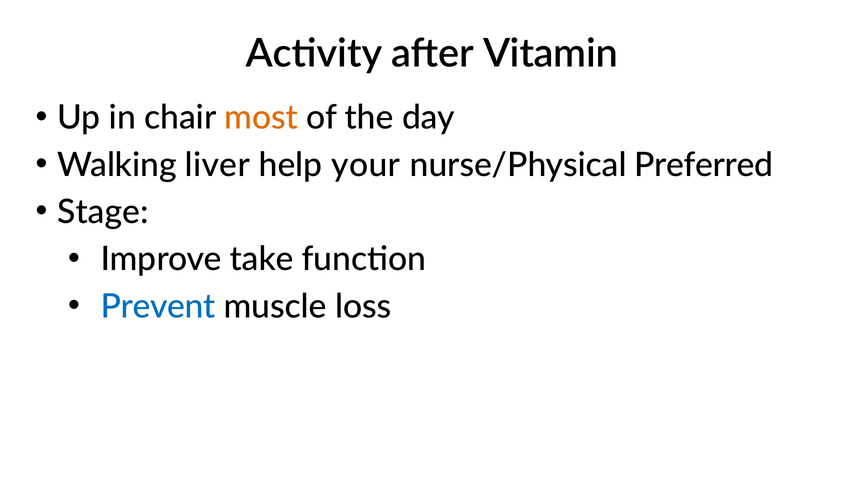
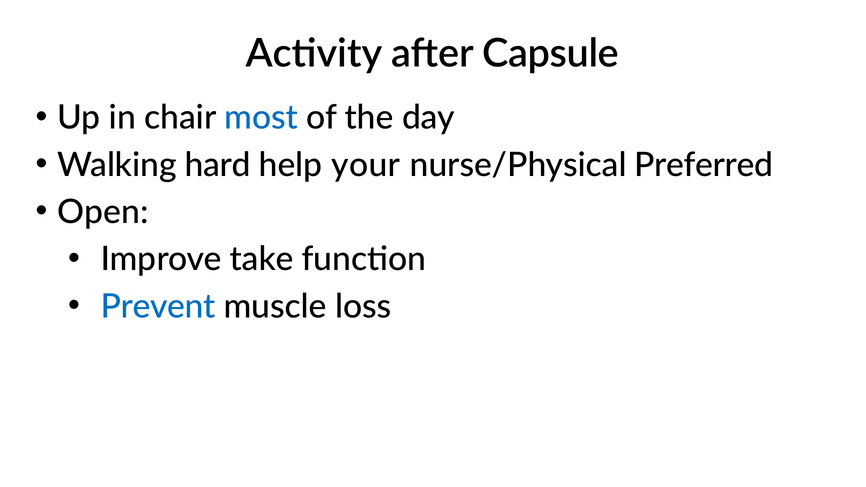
Vitamin: Vitamin -> Capsule (551, 54)
most colour: orange -> blue (261, 118)
liver: liver -> hard (218, 165)
Stage: Stage -> Open (103, 212)
